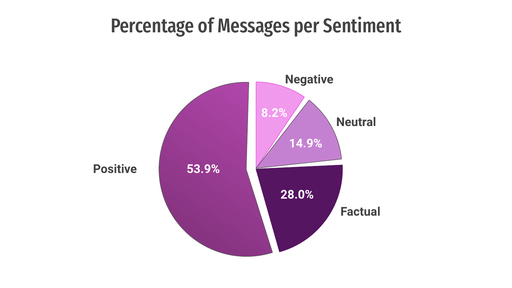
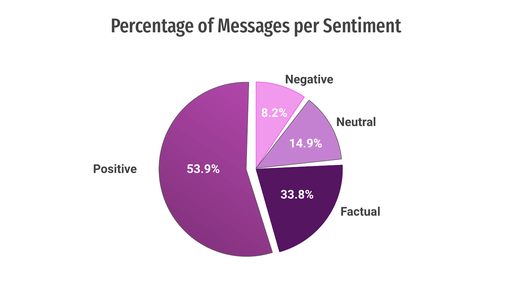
28.0%: 28.0% -> 33.8% (297, 195)
